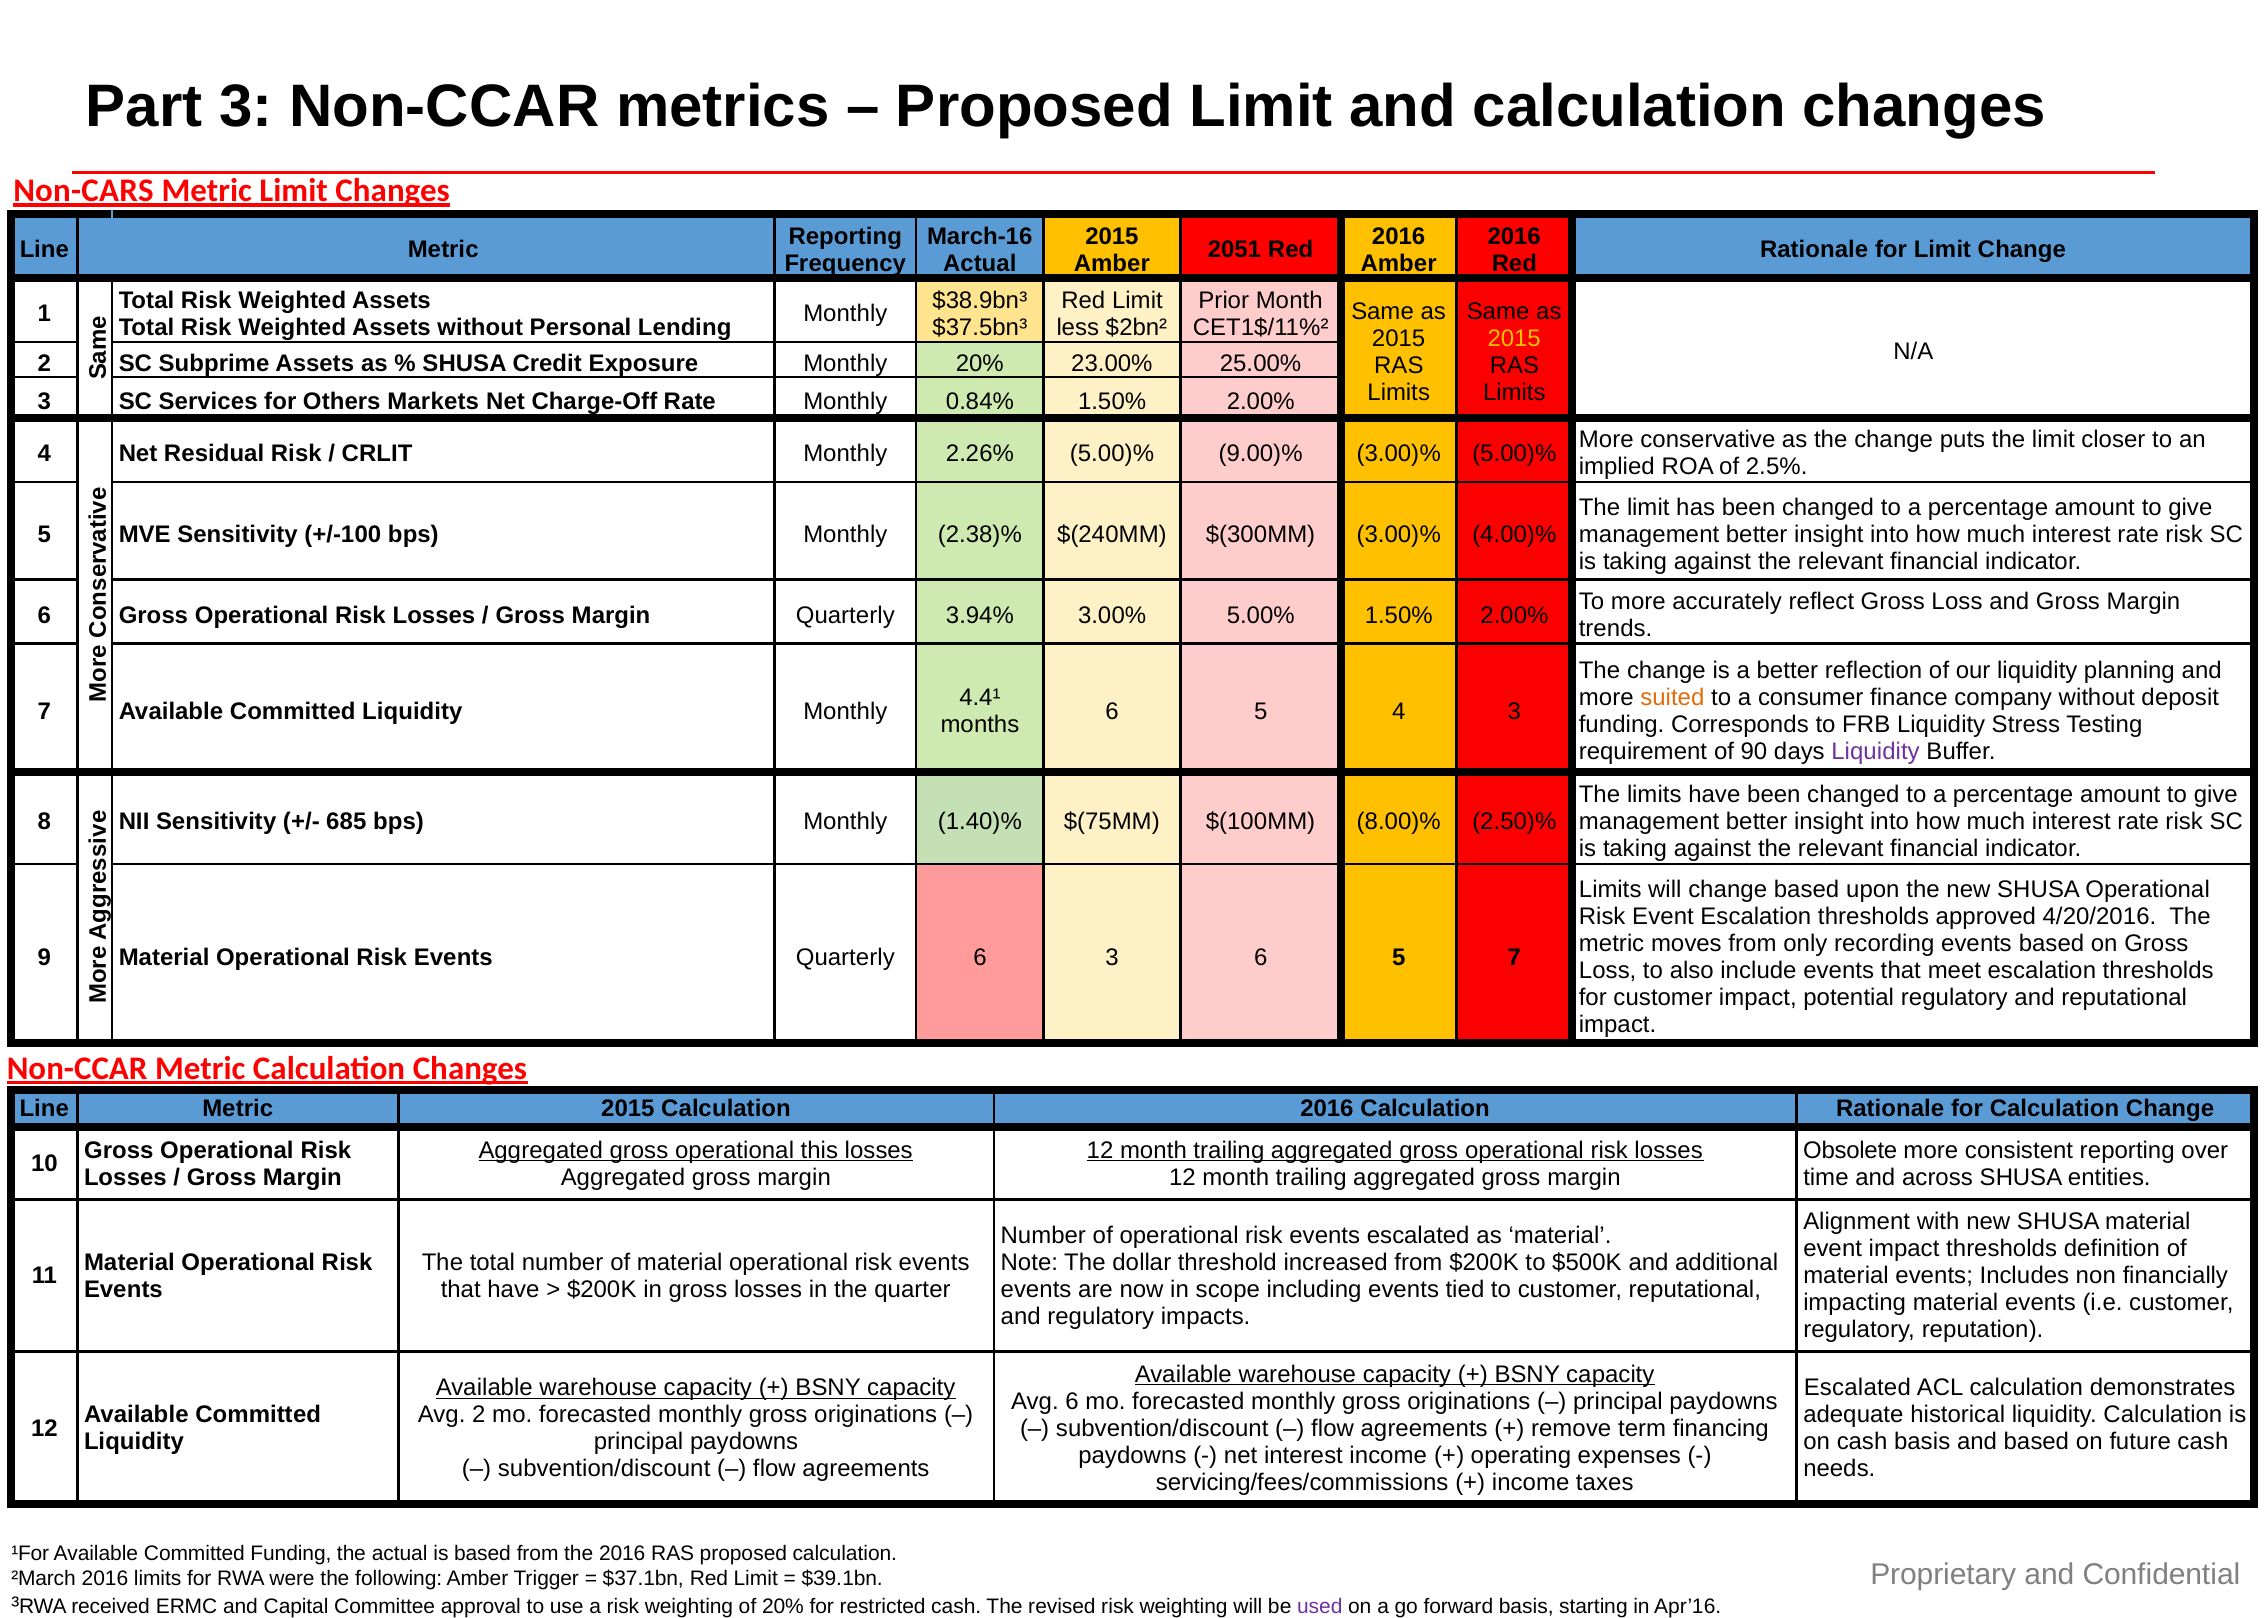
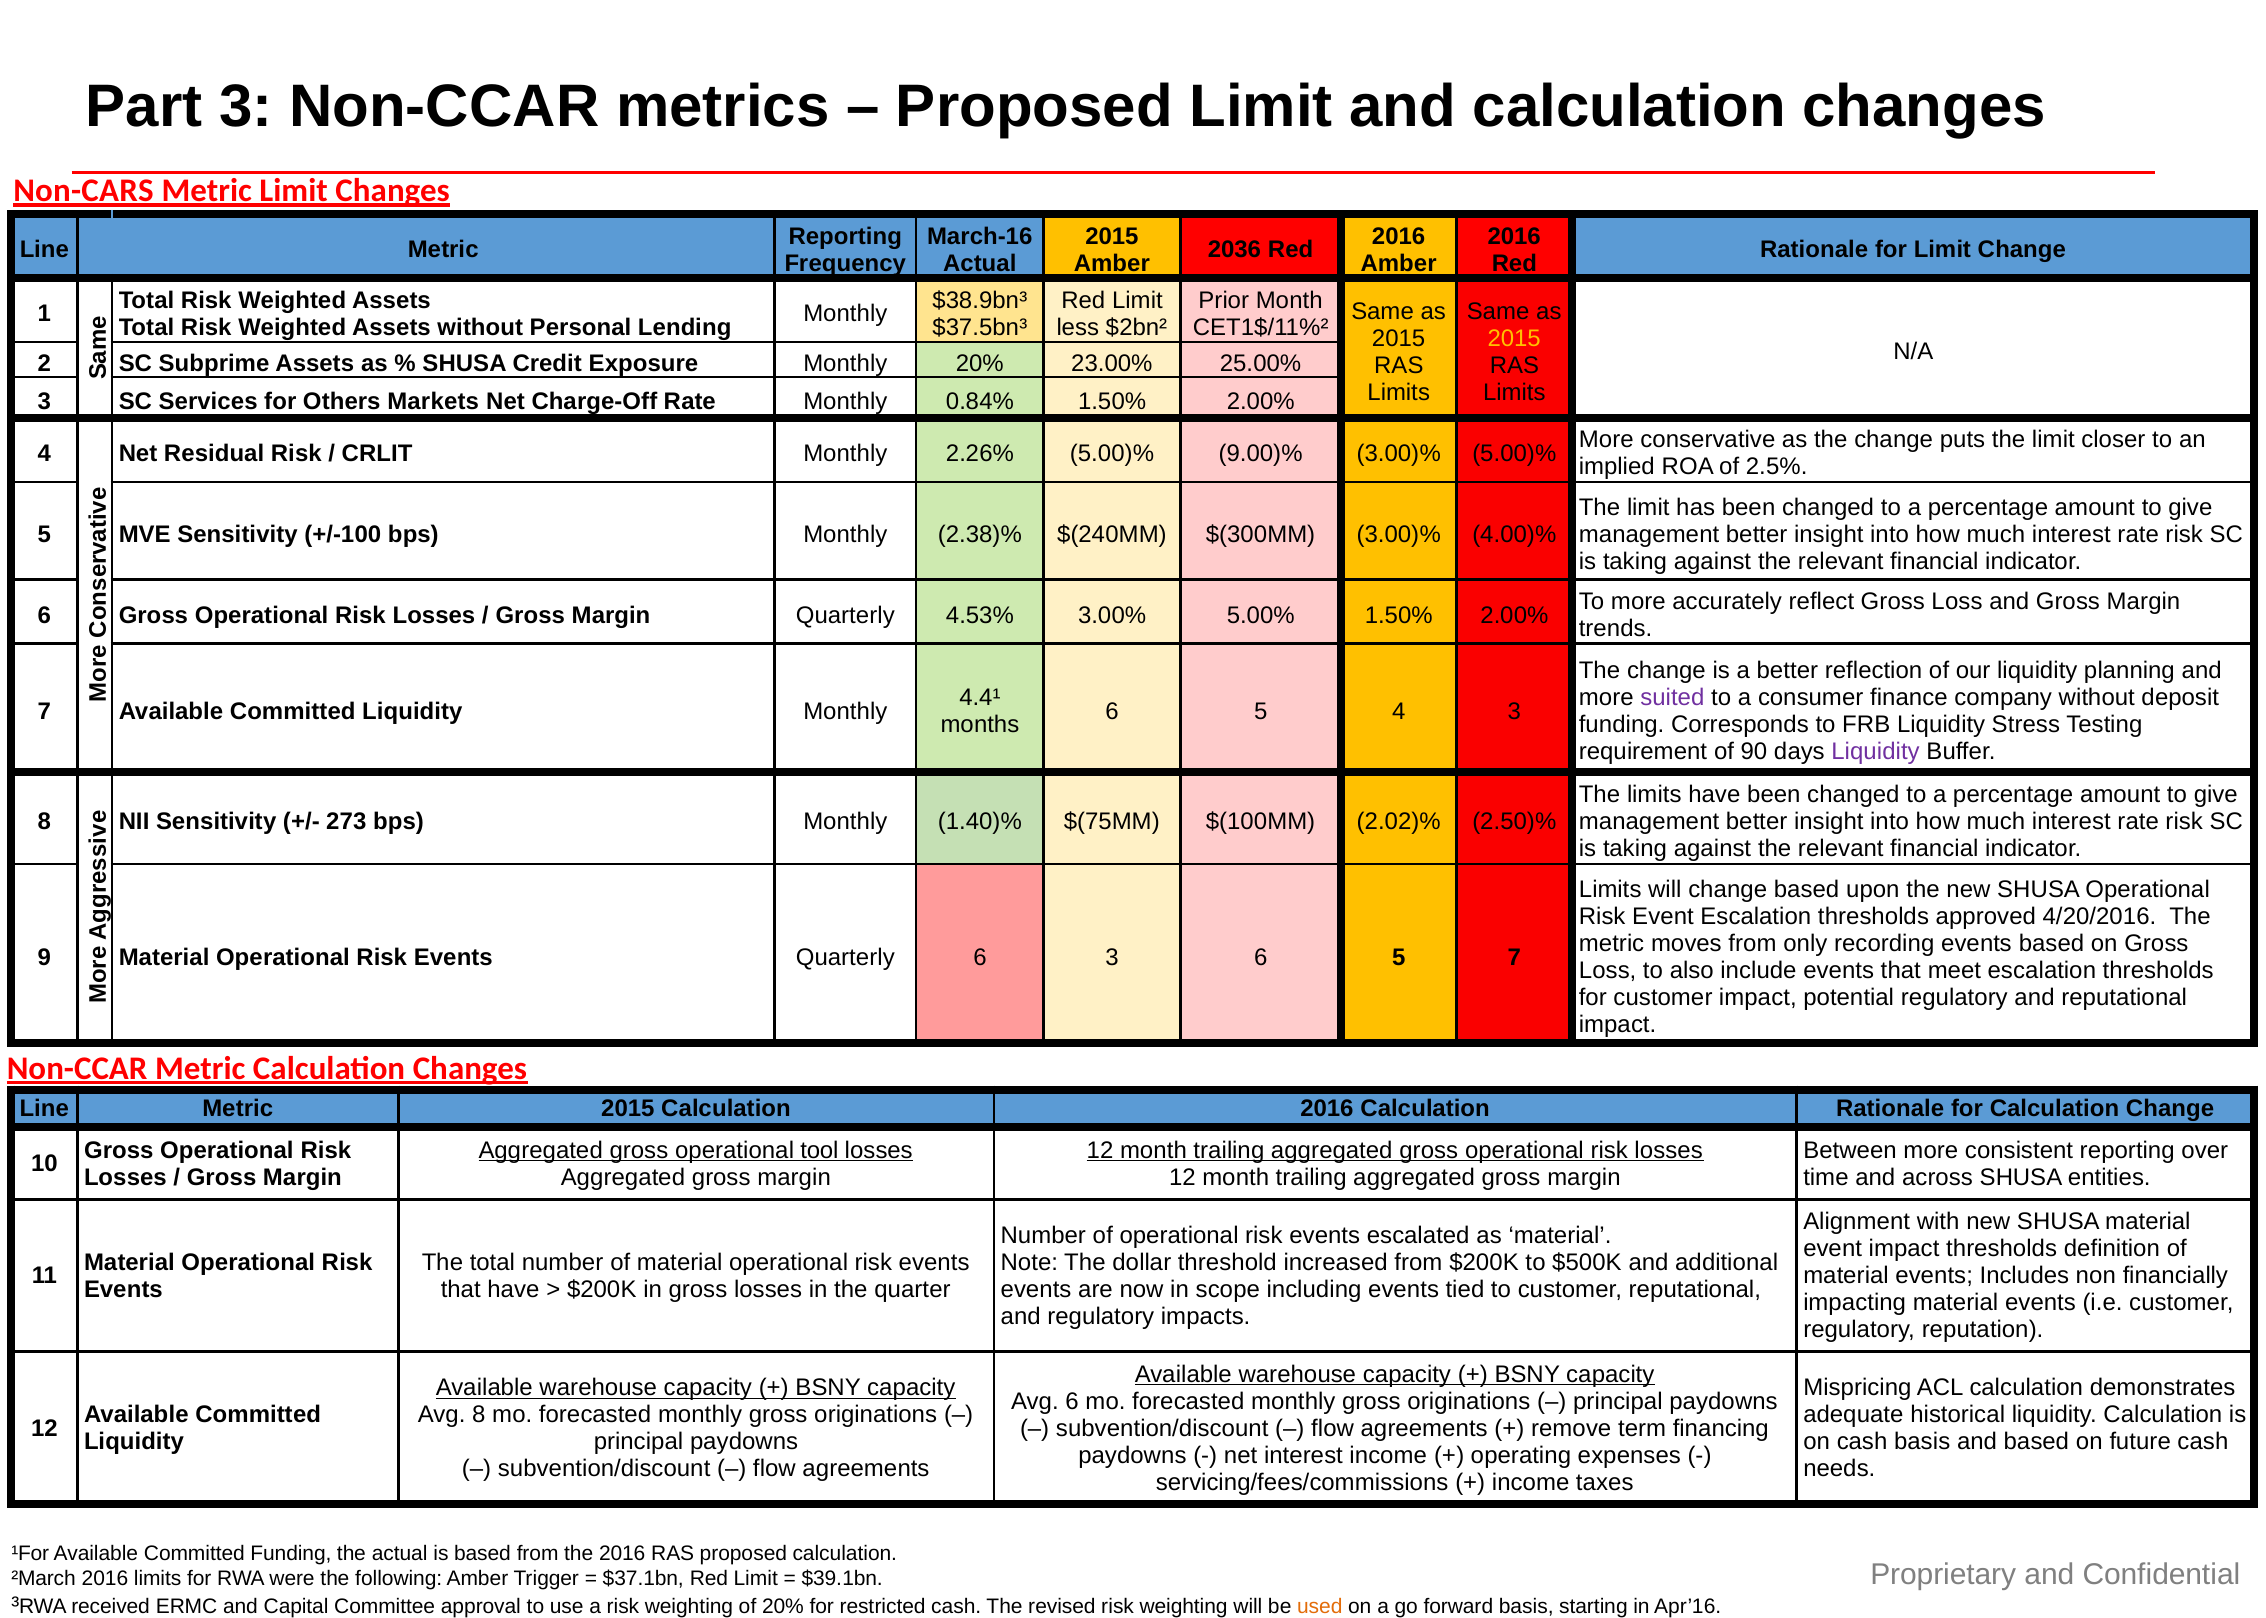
2051: 2051 -> 2036 (1234, 250)
3.94%: 3.94% -> 4.53% (980, 615)
suited colour: orange -> purple (1672, 698)
685: 685 -> 273 (346, 822)
8.00)%: 8.00)% -> 2.02)% (1399, 822)
this: this -> tool (819, 1150)
Obsolete: Obsolete -> Between (1850, 1150)
Escalated: Escalated -> Mispricing (1857, 1388)
Avg 2: 2 -> 8 (479, 1415)
used colour: purple -> orange (1320, 1607)
